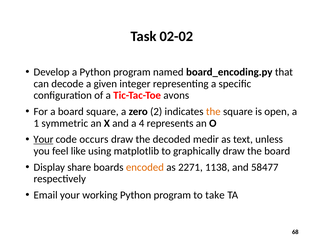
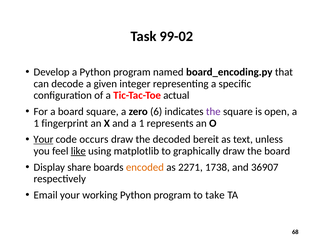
02-02: 02-02 -> 99-02 (176, 36)
avons: avons -> actual (176, 95)
2: 2 -> 6 (156, 112)
the colour: orange -> purple (213, 112)
symmetric: symmetric -> fingerprint (65, 123)
and a 4: 4 -> 1 (142, 123)
medir: medir -> bereit (206, 139)
like underline: none -> present (78, 151)
1138: 1138 -> 1738 (217, 167)
58477: 58477 -> 36907 (265, 167)
